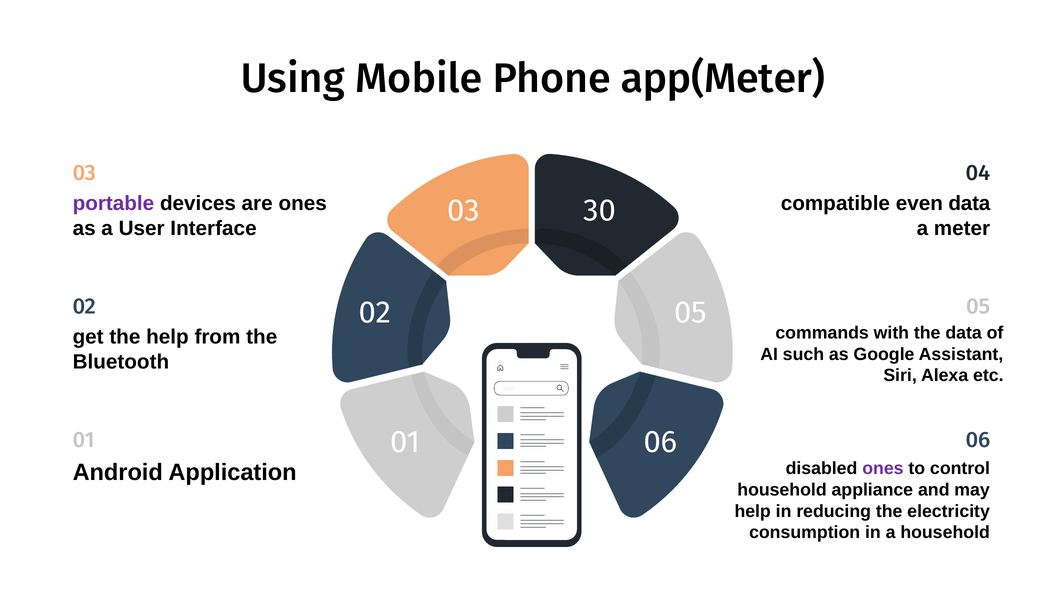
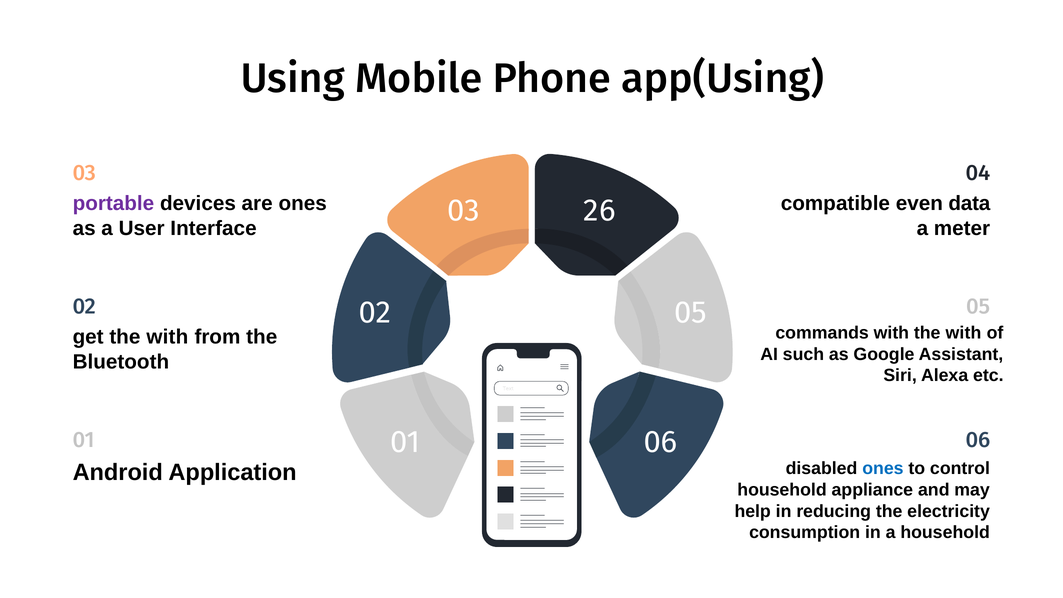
app(Meter: app(Meter -> app(Using (723, 79)
30: 30 -> 26 (600, 211)
with the data: data -> with (963, 333)
get the help: help -> with (167, 337)
ones colour: purple -> blue (883, 469)
